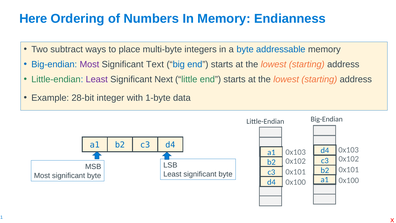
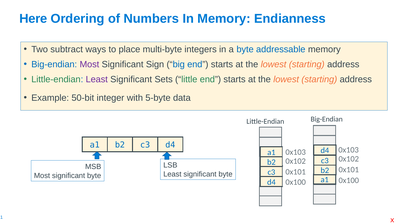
Text: Text -> Sign (155, 64)
Next: Next -> Sets (164, 79)
28-bit: 28-bit -> 50-bit (83, 98)
1-byte: 1-byte -> 5-byte (158, 98)
